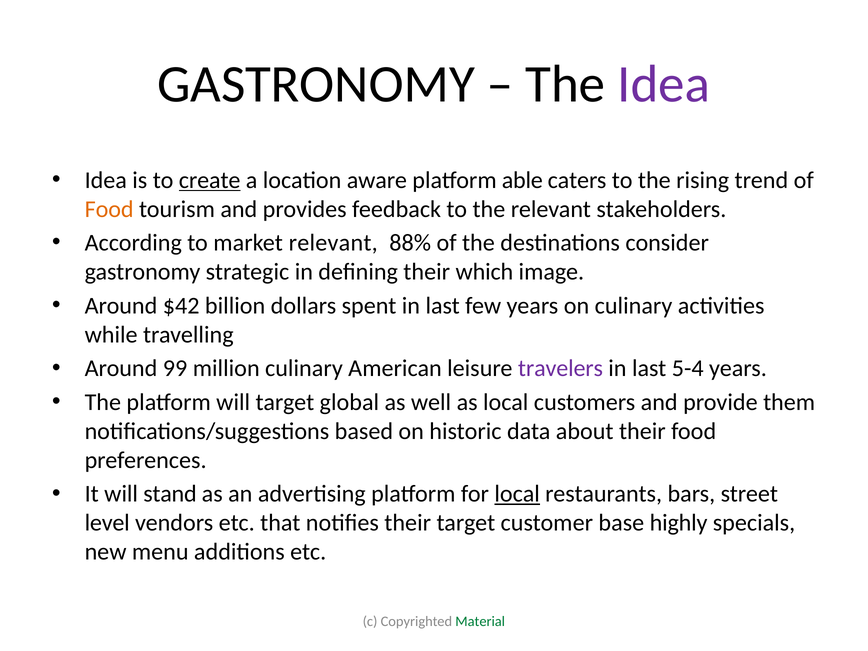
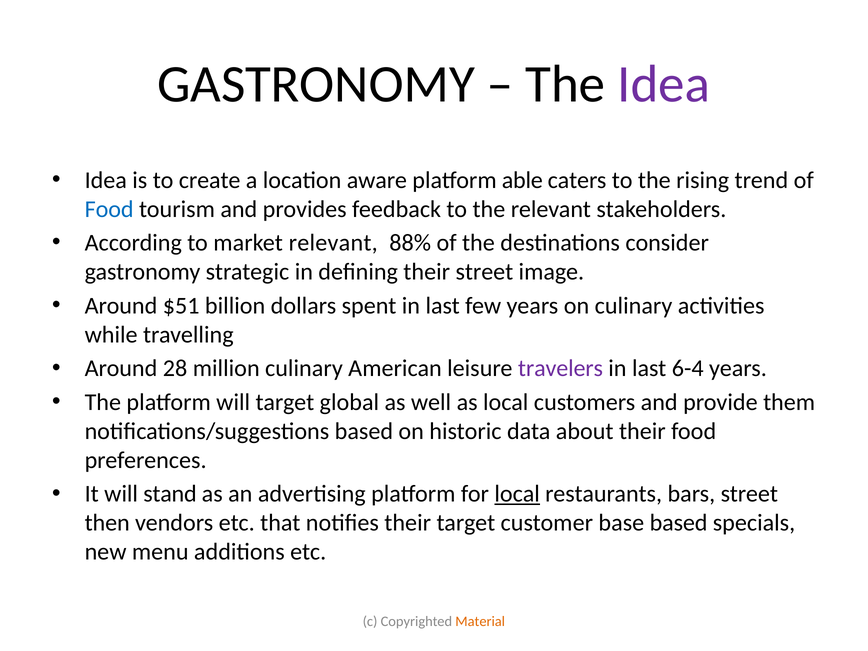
create underline: present -> none (210, 180)
Food colour: orange -> blue (109, 209)
their which: which -> street (484, 272)
$42: $42 -> $51 (181, 306)
99: 99 -> 28 (175, 368)
5-4: 5-4 -> 6-4 (688, 368)
level: level -> then (107, 523)
base highly: highly -> based (679, 523)
Material colour: green -> orange (480, 622)
